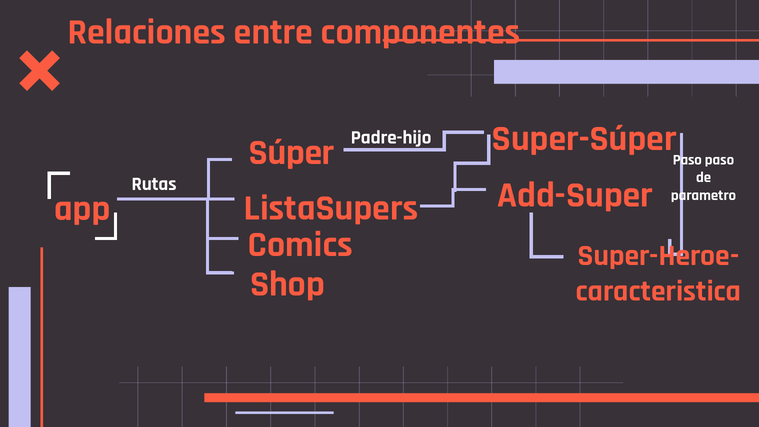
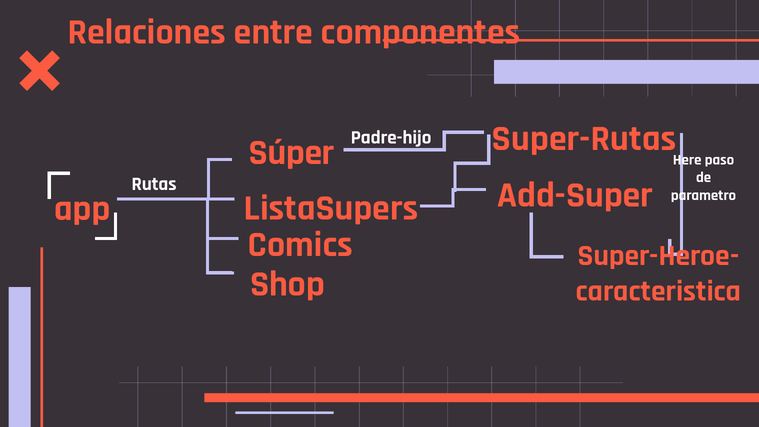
Super-Súper: Super-Súper -> Super-Rutas (584, 138)
Paso: Paso -> Here (687, 160)
